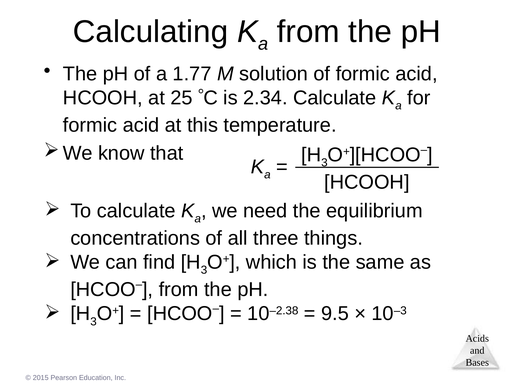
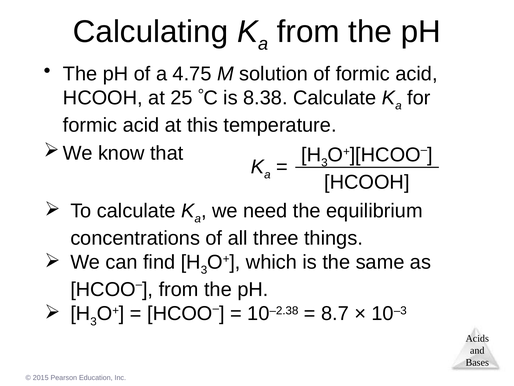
1.77: 1.77 -> 4.75 (192, 74)
2.34: 2.34 -> 8.38 (265, 98)
9.5: 9.5 -> 8.7 (335, 313)
